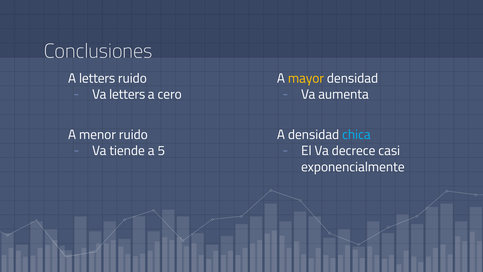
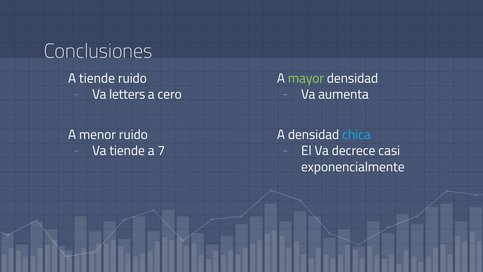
A letters: letters -> tiende (97, 78)
mayor colour: yellow -> light green (306, 78)
5: 5 -> 7 (161, 151)
